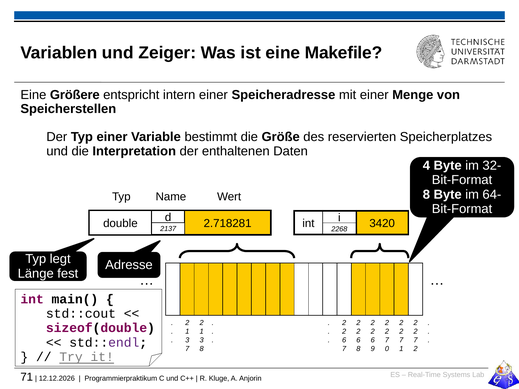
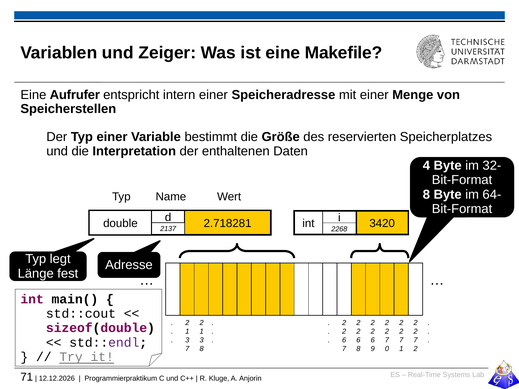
Größere: Größere -> Aufrufer (75, 95)
